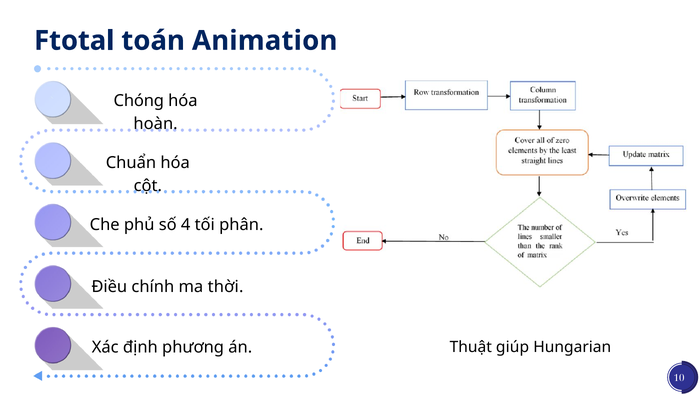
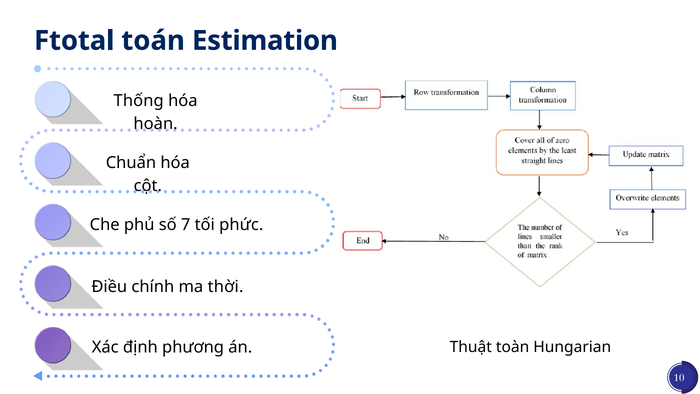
Animation: Animation -> Estimation (265, 41)
Chóng: Chóng -> Thống (139, 101)
4: 4 -> 7 (186, 225)
phân: phân -> phức (241, 225)
giúp: giúp -> toàn (513, 347)
